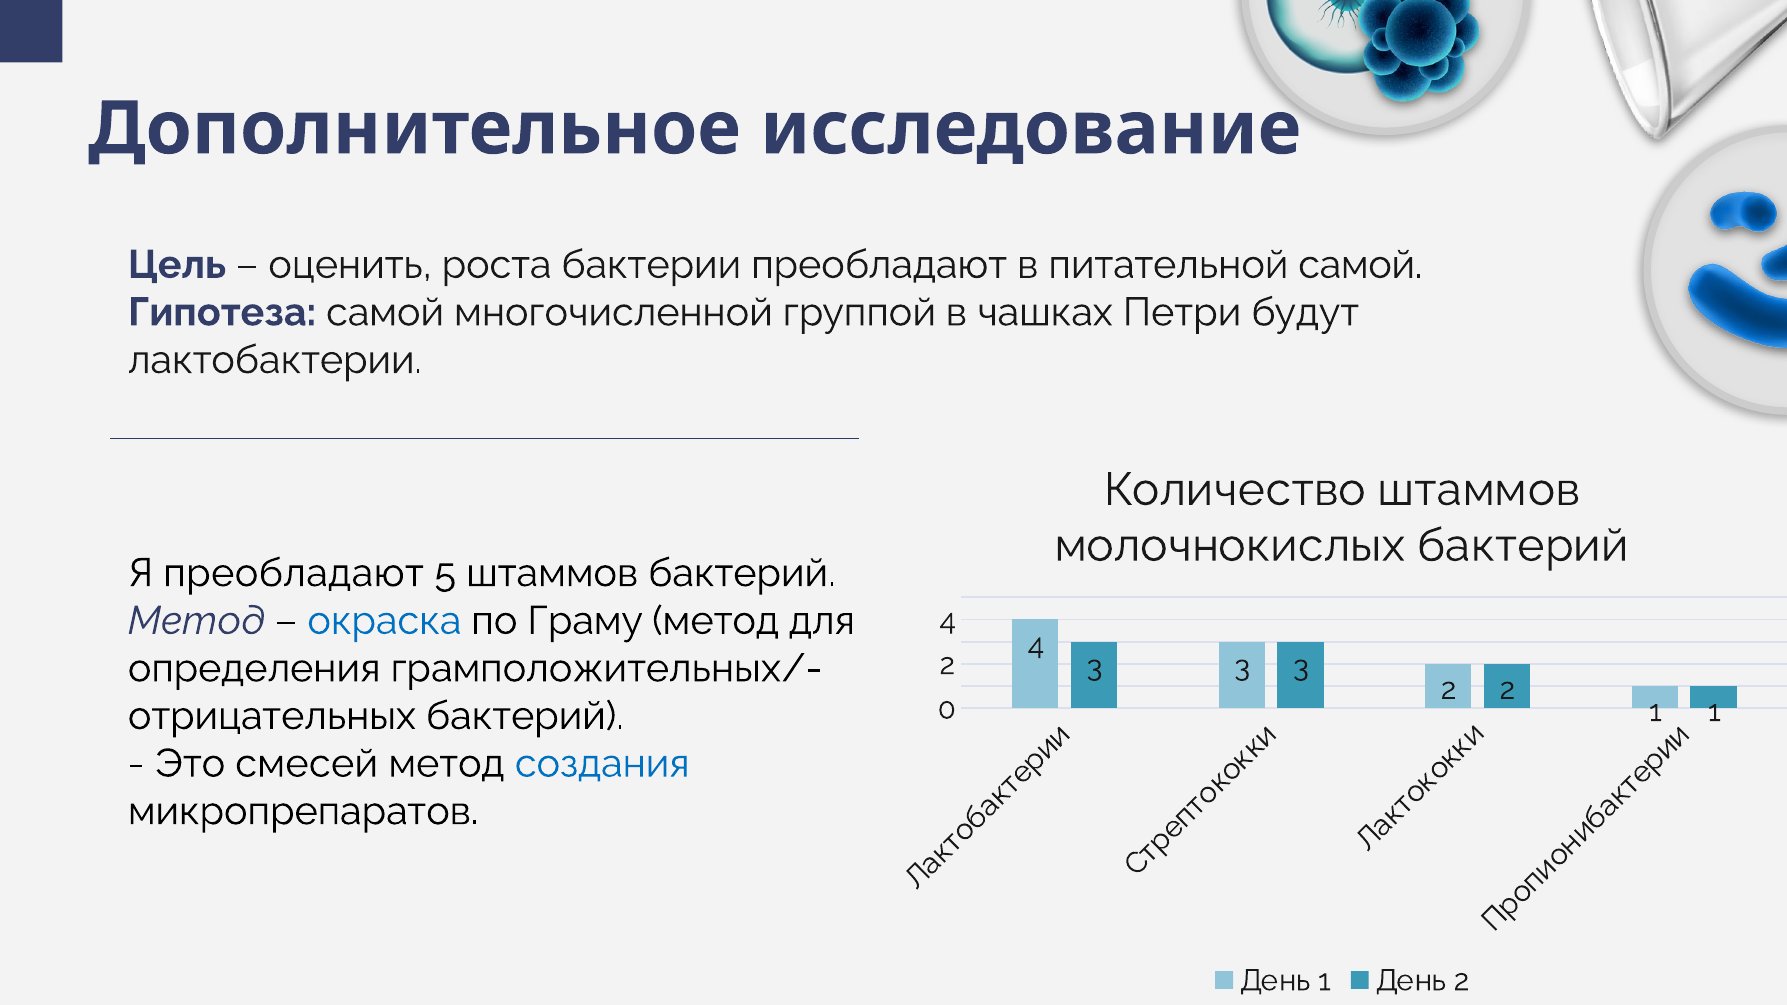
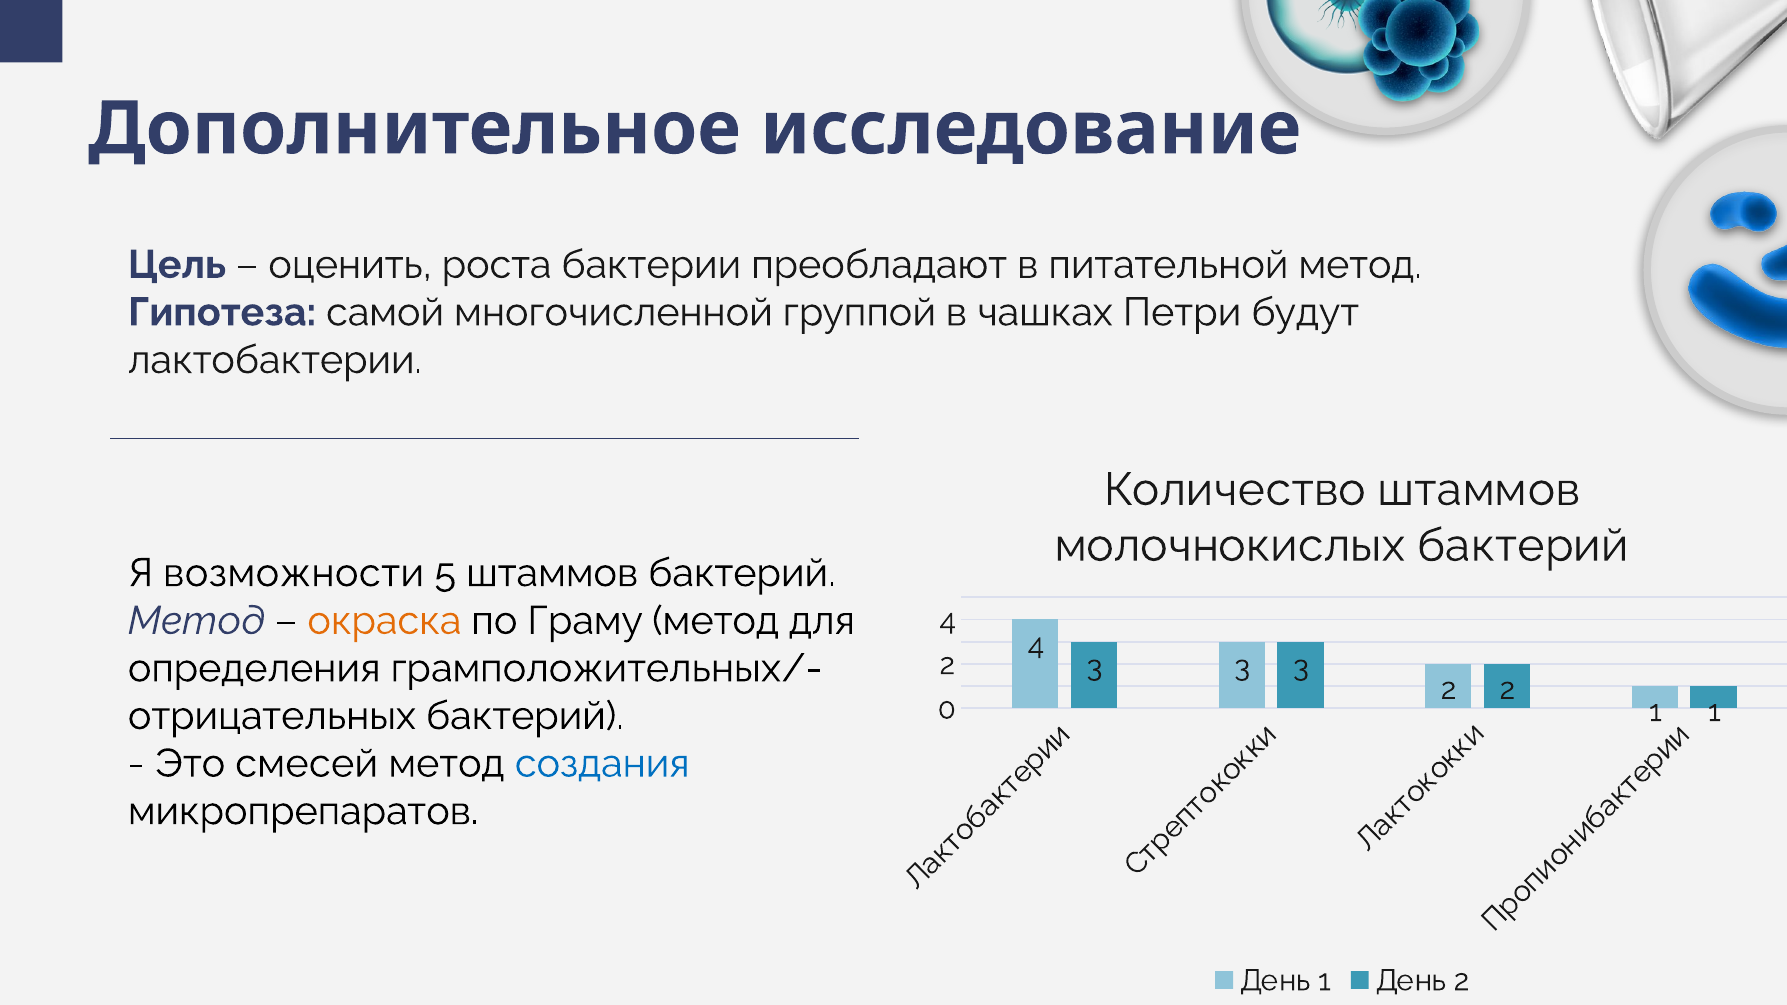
питательной самой: самой -> метод (1360, 265)
Я преобладают: преобладают -> возможности (294, 573)
окраска colour: blue -> orange (384, 621)
